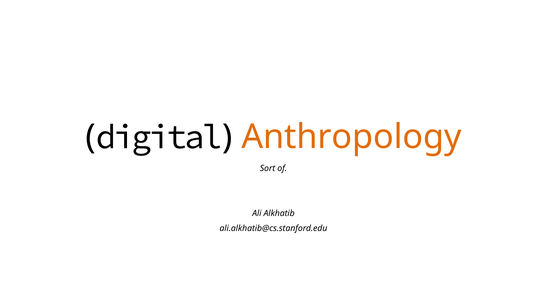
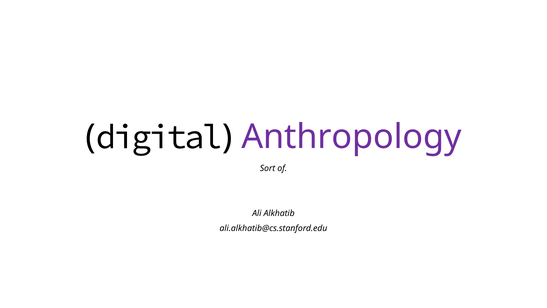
Anthropology colour: orange -> purple (351, 137)
